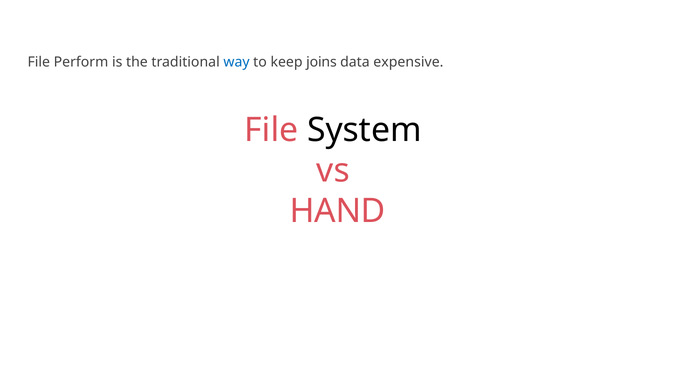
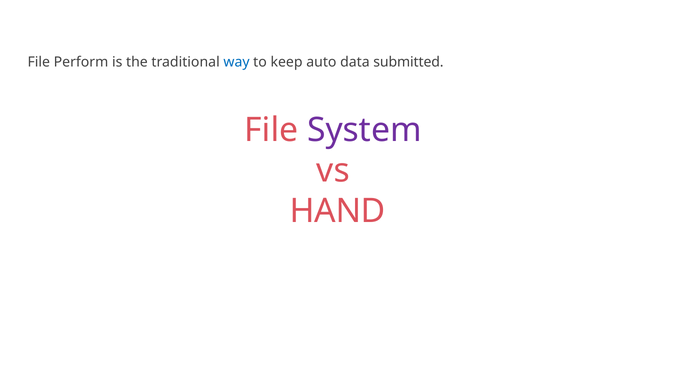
joins: joins -> auto (321, 62)
expensive: expensive -> submitted (408, 62)
System colour: black -> purple (364, 130)
